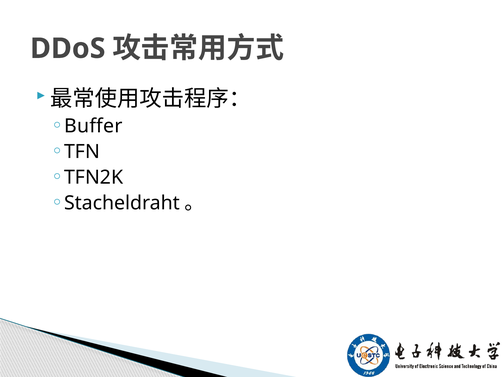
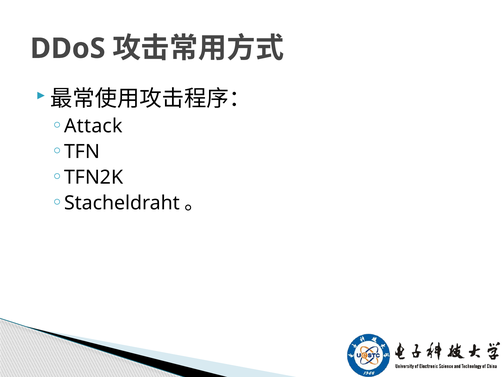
Buffer: Buffer -> Attack (93, 126)
